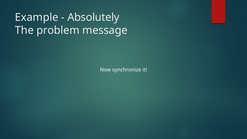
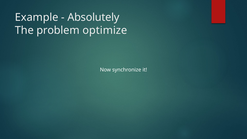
message: message -> optimize (105, 30)
